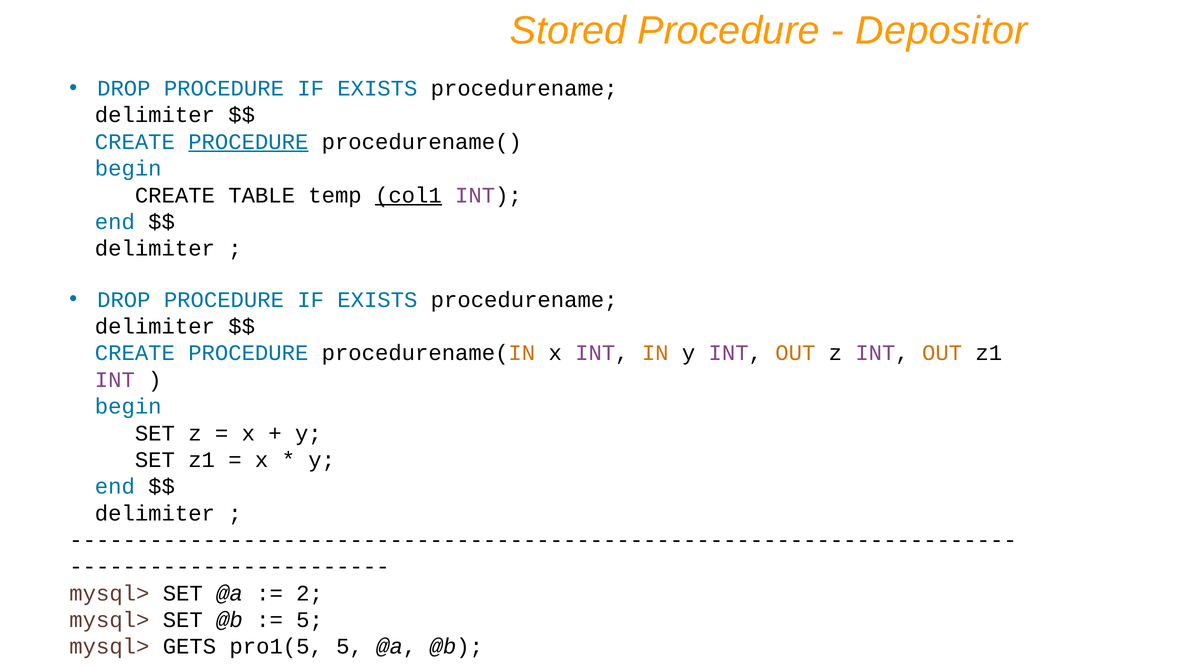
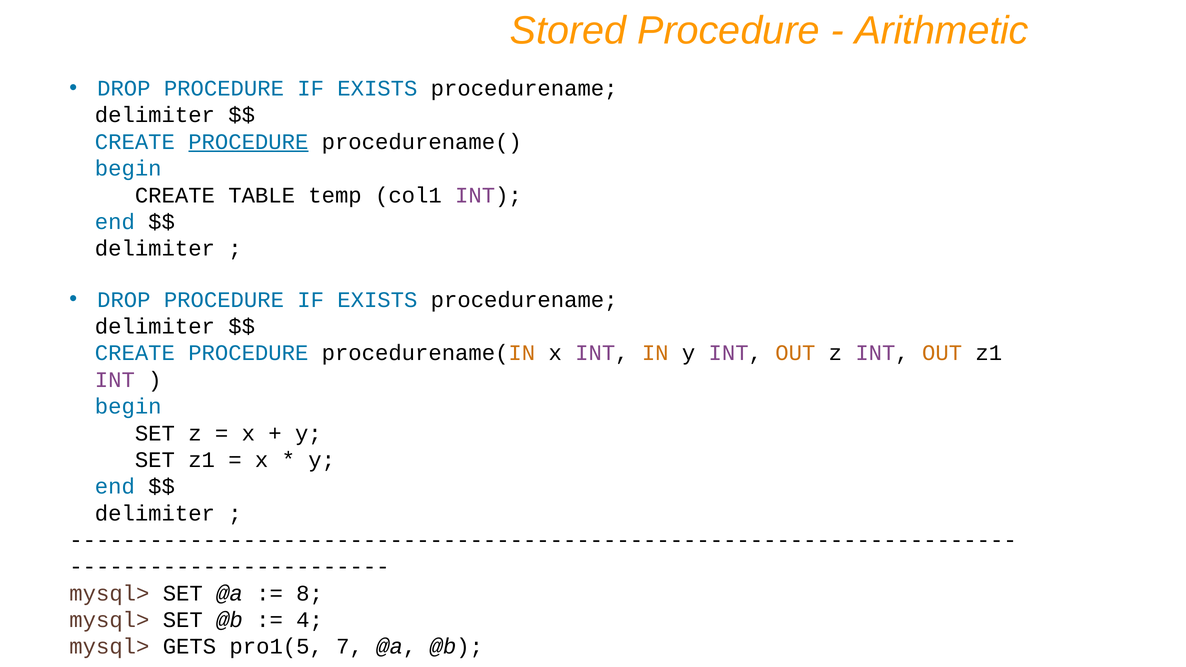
Depositor: Depositor -> Arithmetic (942, 31)
col1 underline: present -> none (408, 195)
2: 2 -> 8 (310, 593)
5: 5 -> 4 (310, 620)
pro1(5 5: 5 -> 7 (350, 647)
